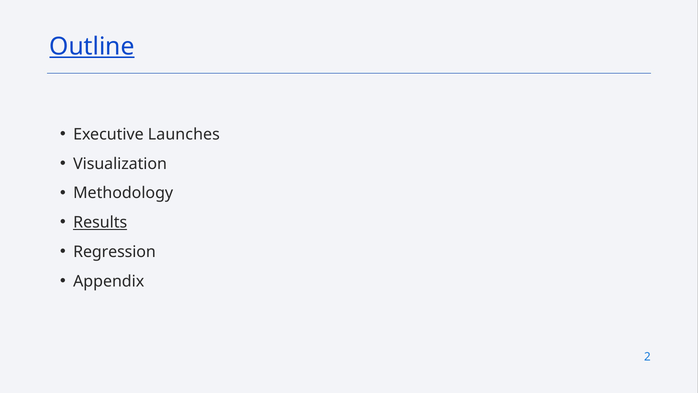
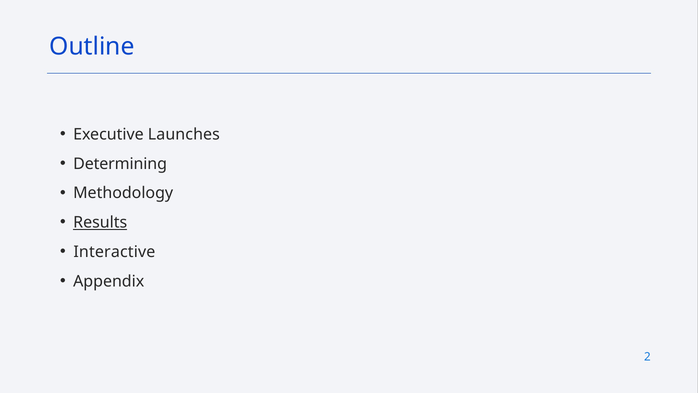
Outline underline: present -> none (92, 47)
Visualization: Visualization -> Determining (120, 164)
Regression: Regression -> Interactive (114, 252)
